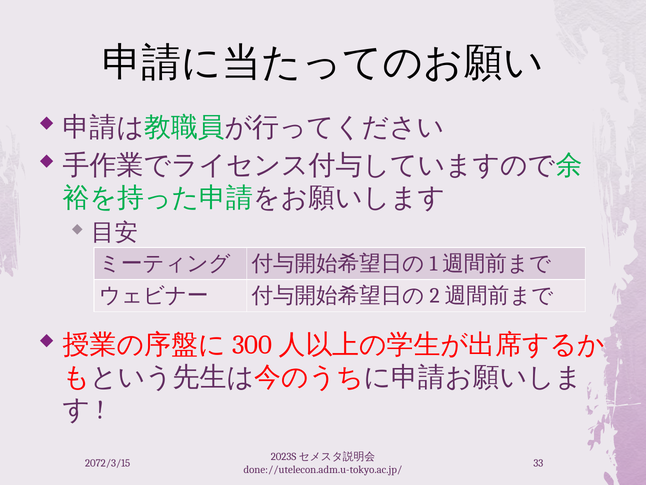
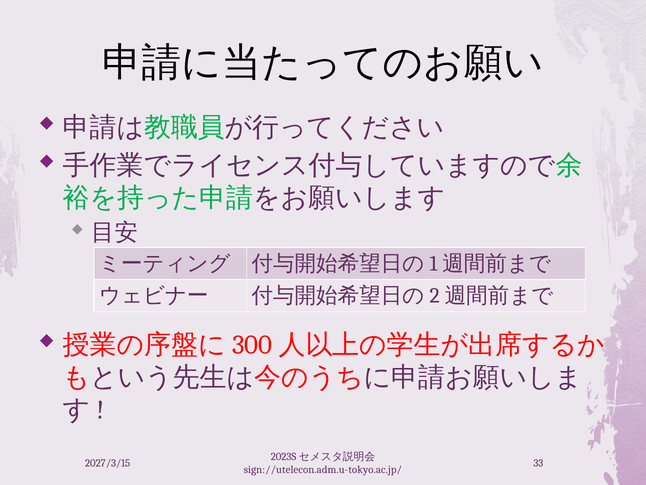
2072/3/15: 2072/3/15 -> 2027/3/15 (108, 463)
done://utelecon.adm.u-tokyo.ac.jp/: done://utelecon.adm.u-tokyo.ac.jp/ -> sign://utelecon.adm.u-tokyo.ac.jp/ (323, 469)
